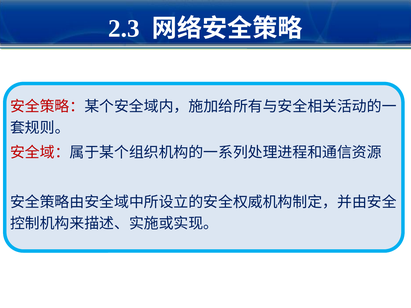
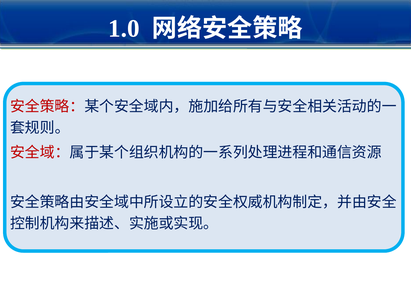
2.3: 2.3 -> 1.0 (124, 28)
